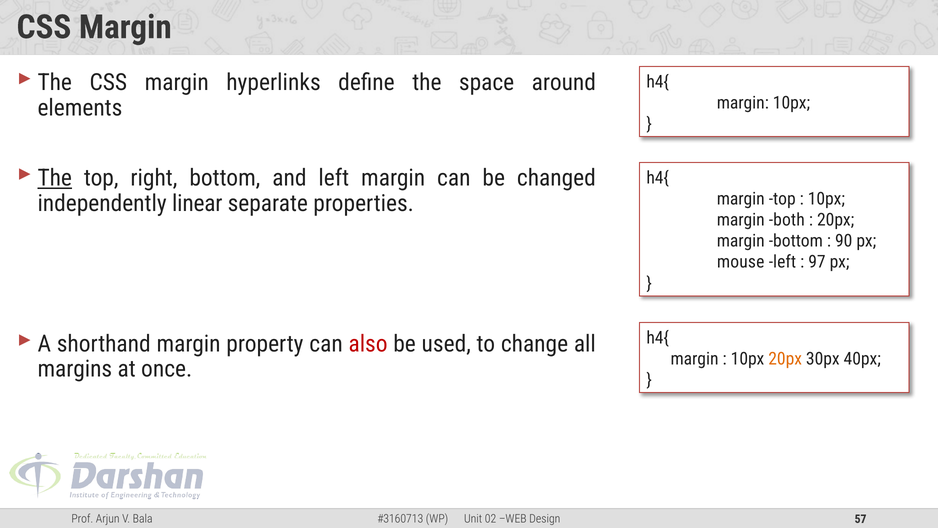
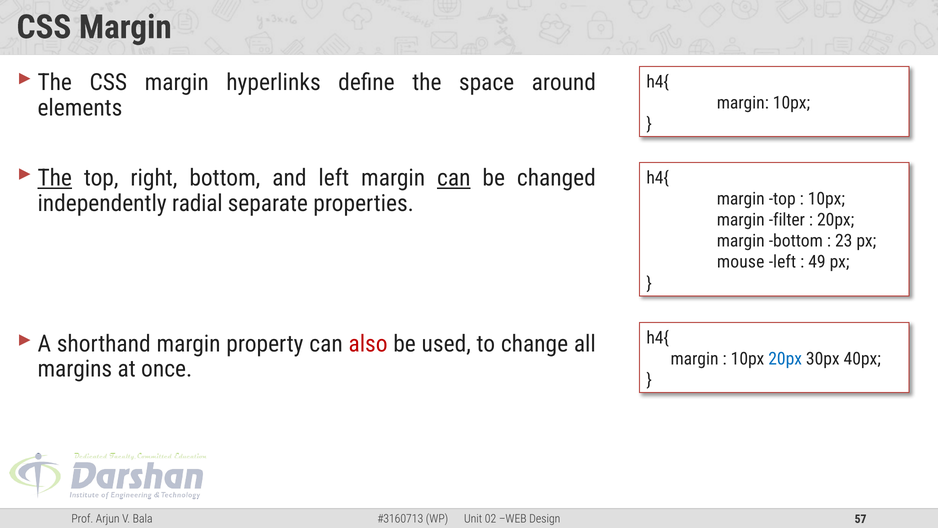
can underline: none -> present (454, 178)
linear: linear -> radial (197, 203)
both: both -> filter (787, 220)
90: 90 -> 23 (844, 241)
97: 97 -> 49 (817, 262)
20px colour: orange -> blue (785, 359)
